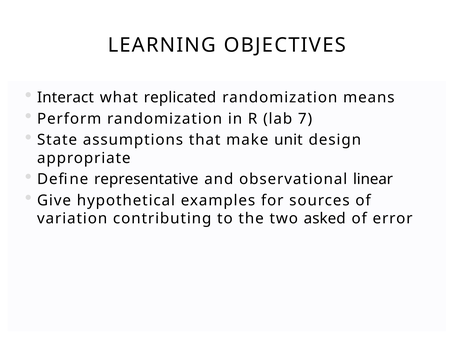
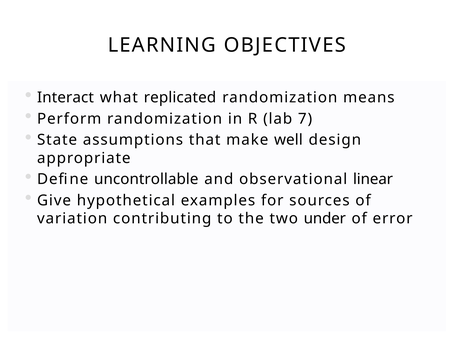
unit: unit -> well (288, 140)
representative: representative -> uncontrollable (146, 179)
asked: asked -> under (325, 219)
